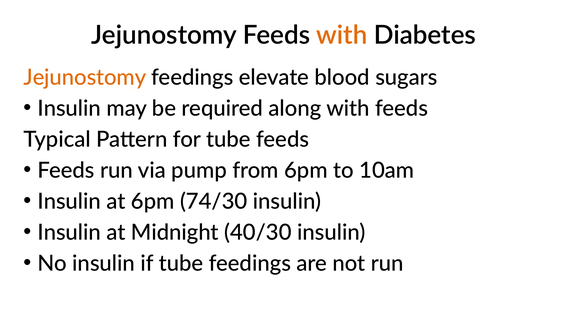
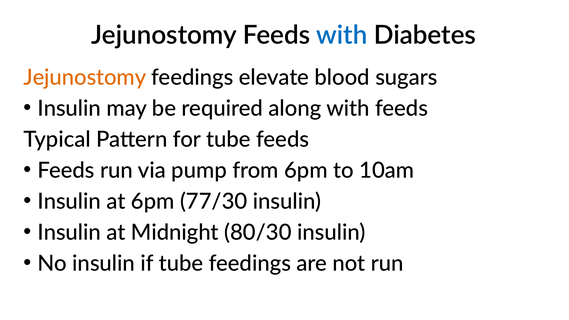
with colour: orange -> blue (342, 35)
74/30: 74/30 -> 77/30 (214, 201)
40/30: 40/30 -> 80/30 (258, 232)
